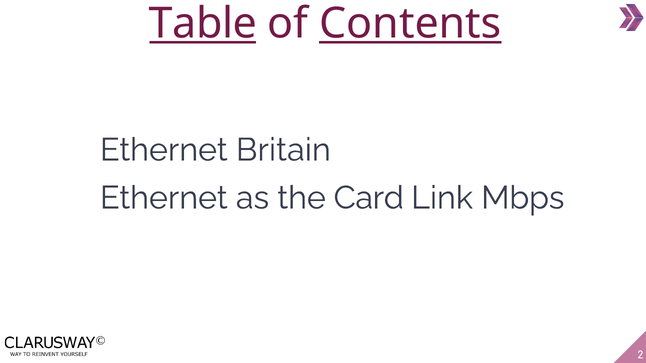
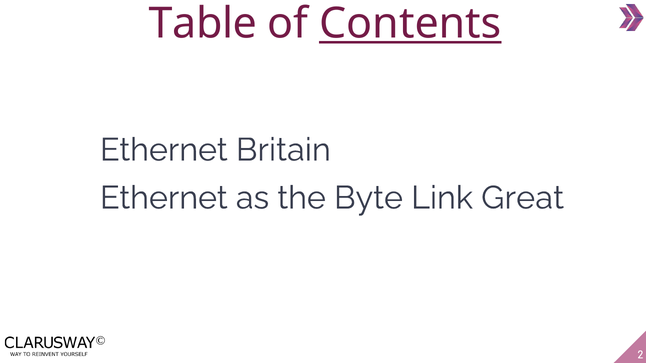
Table underline: present -> none (203, 24)
Card: Card -> Byte (369, 198)
Mbps: Mbps -> Great (523, 198)
